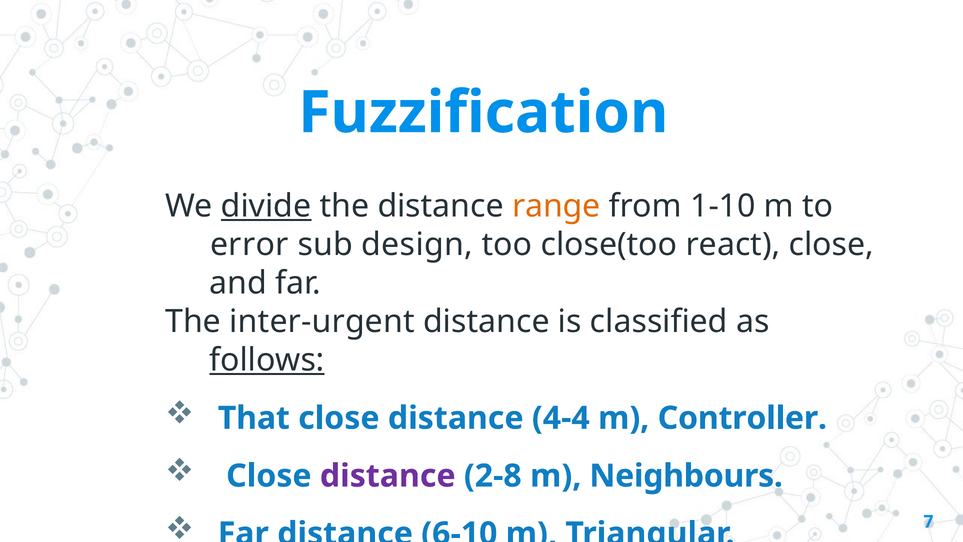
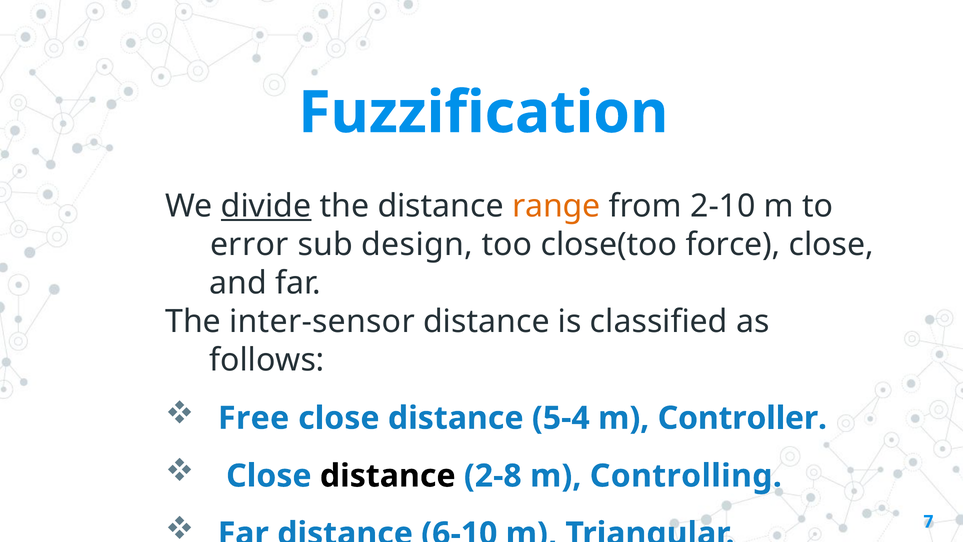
1-10: 1-10 -> 2-10 (723, 206)
react: react -> force (733, 245)
inter-urgent: inter-urgent -> inter-sensor (322, 322)
follows underline: present -> none (267, 360)
That: That -> Free (254, 418)
4-4: 4-4 -> 5-4 (561, 418)
distance colour: purple -> black (388, 476)
Neighbours: Neighbours -> Controlling (686, 476)
